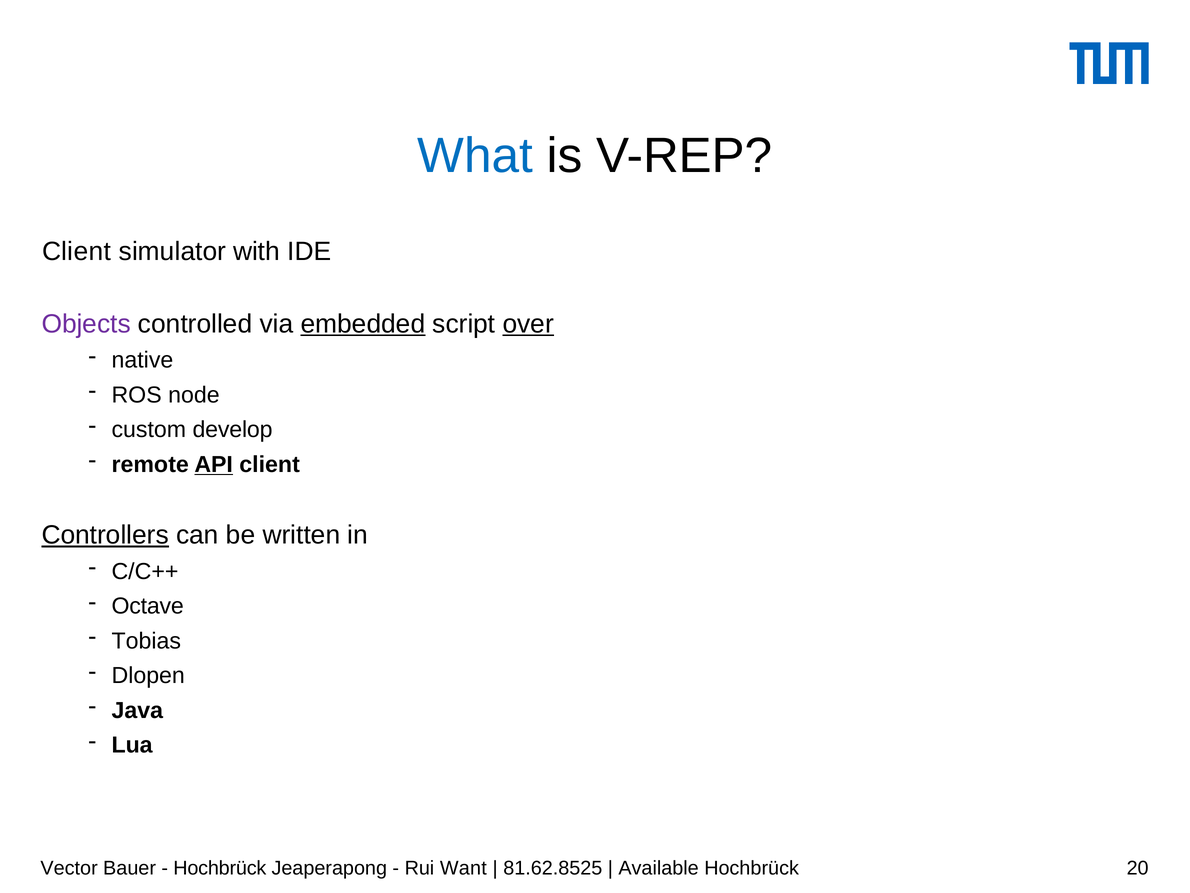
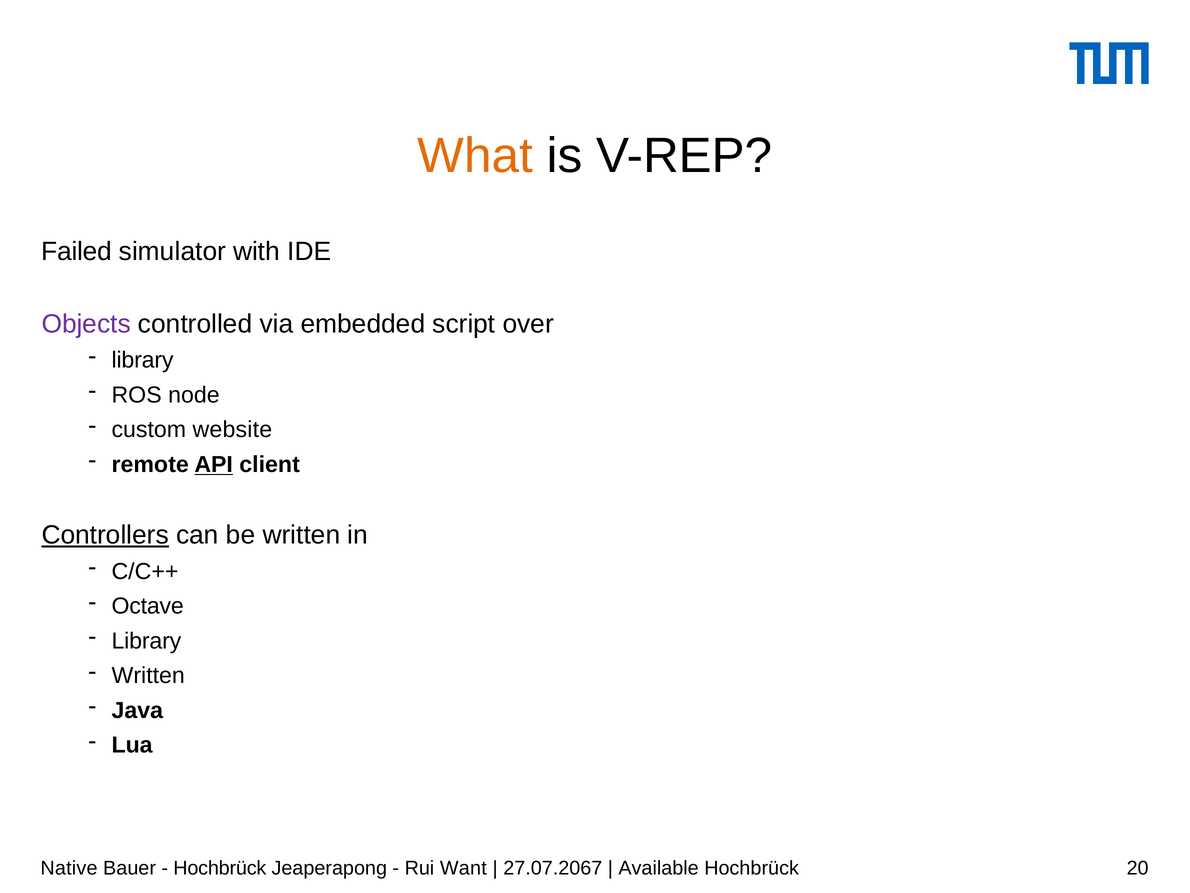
What colour: blue -> orange (475, 156)
Client: Client -> Failed (77, 251)
embedded underline: present -> none (363, 324)
over underline: present -> none (528, 324)
native: native -> library (143, 360)
develop: develop -> website (232, 430)
Tobias: Tobias -> Library (146, 641)
Dlopen: Dlopen -> Written (148, 675)
Vector: Vector -> Native (69, 868)
81.62.8525: 81.62.8525 -> 27.07.2067 (553, 868)
